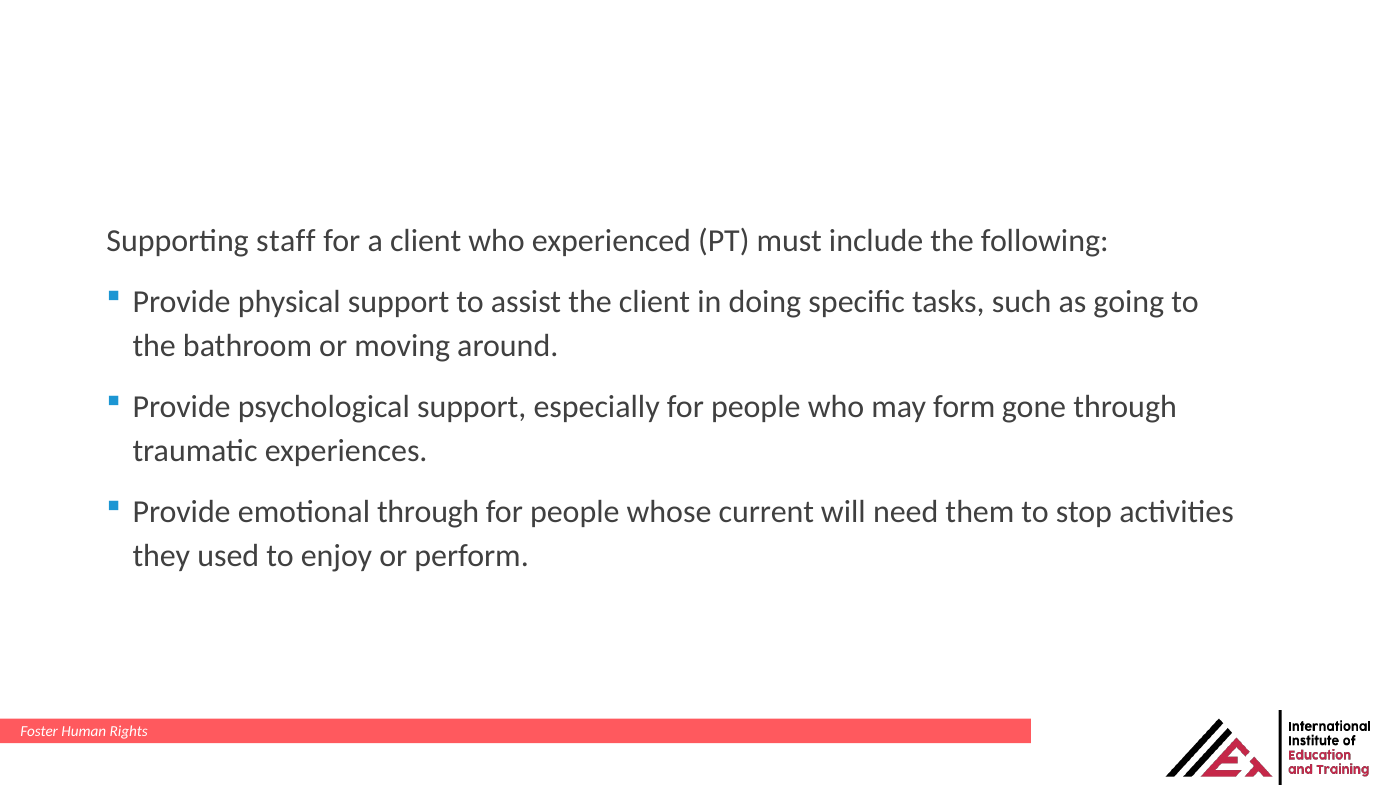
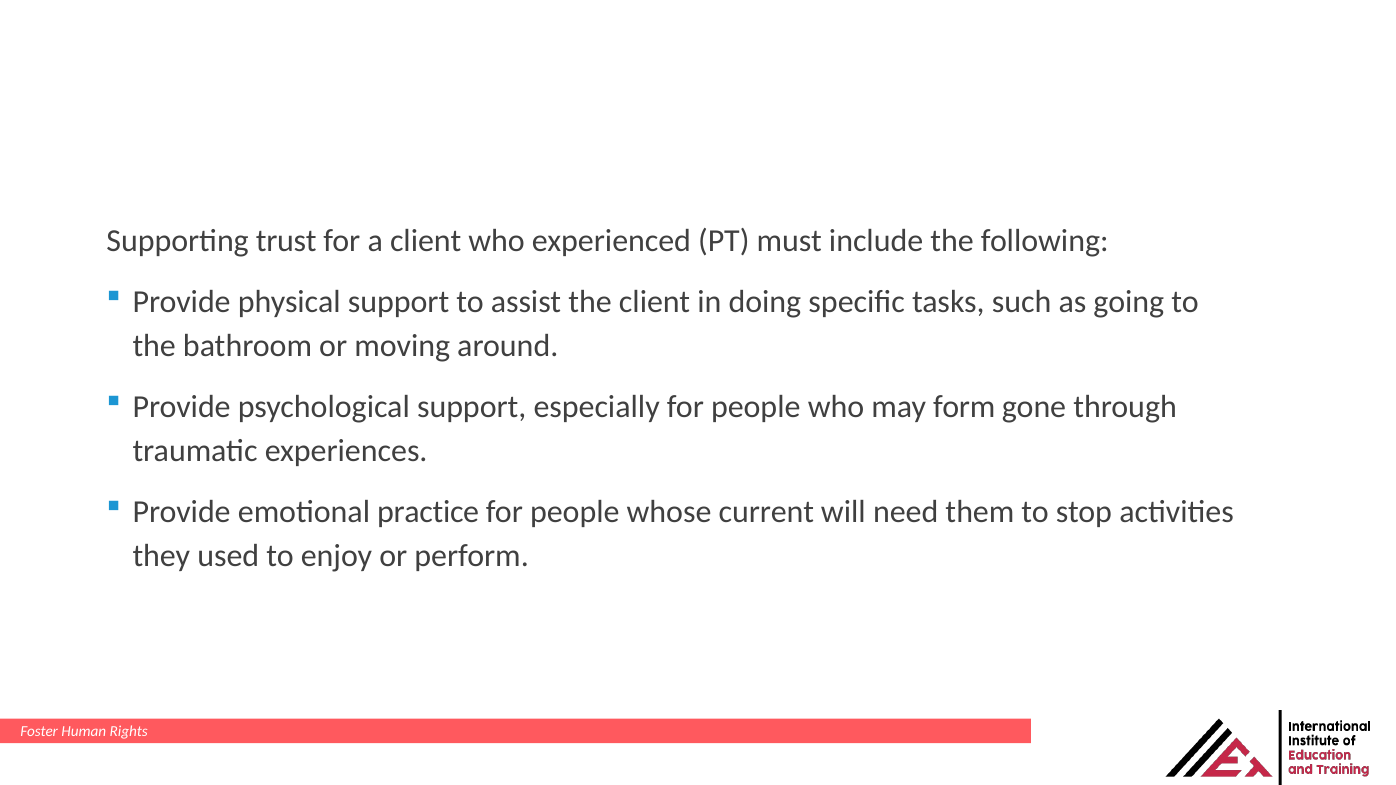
staff: staff -> trust (286, 241)
emotional through: through -> practice (428, 512)
